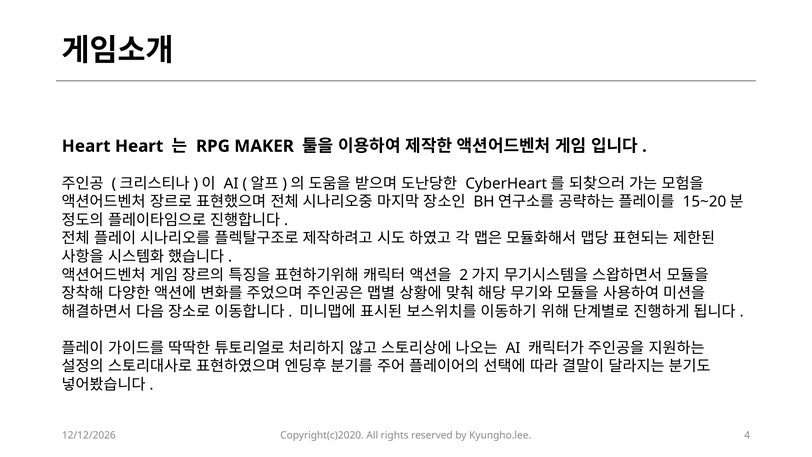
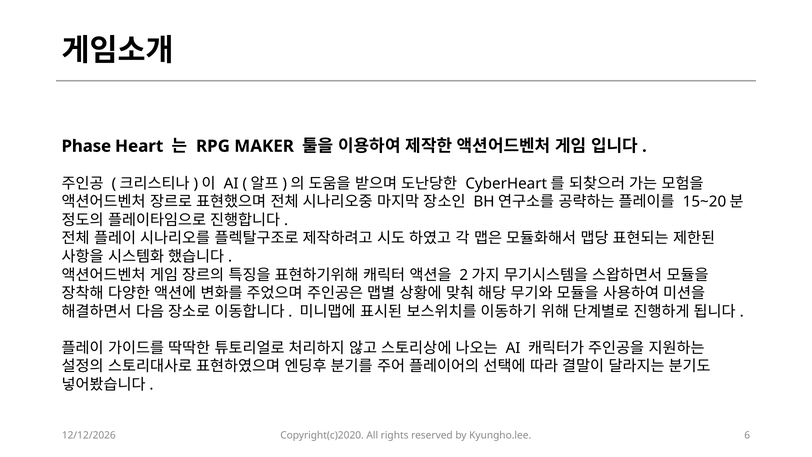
Heart: Heart -> Phase (86, 146)
4: 4 -> 6 (747, 435)
